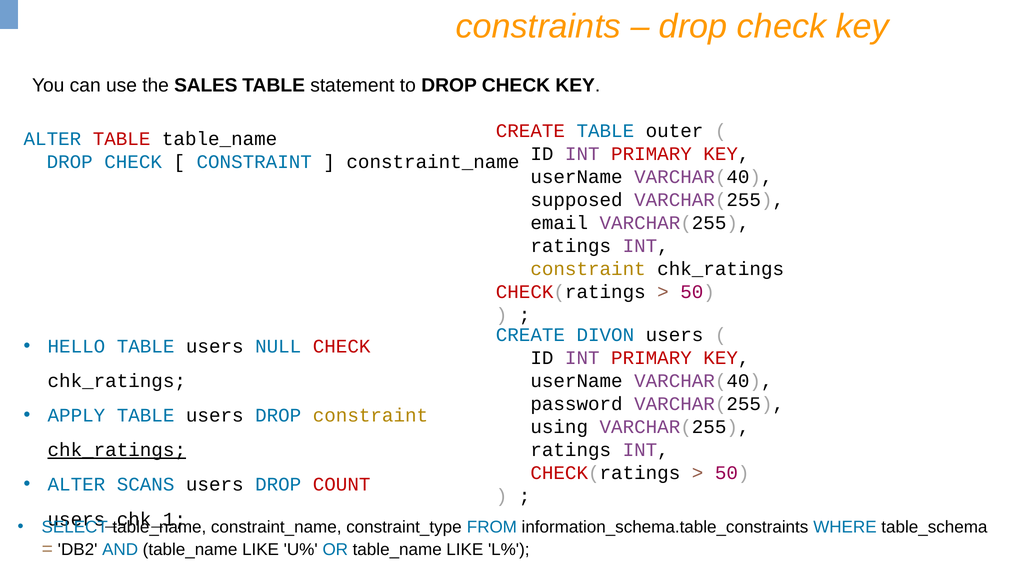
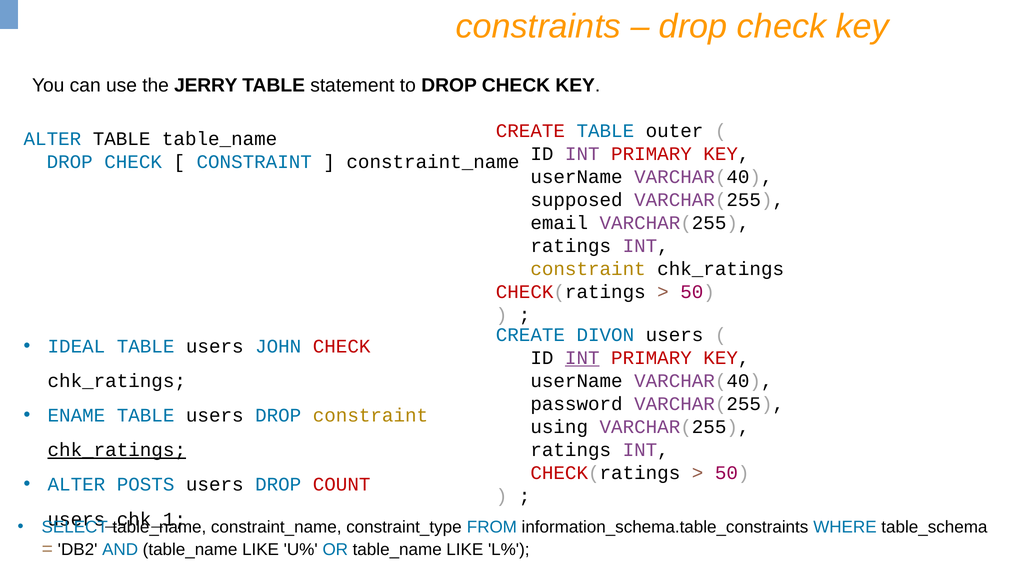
SALES: SALES -> JERRY (206, 85)
TABLE colour: red -> black (122, 139)
HELLO: HELLO -> IDEAL (76, 347)
NULL: NULL -> JOHN (278, 347)
INT underline: none -> present (582, 358)
APPLY: APPLY -> ENAME (76, 416)
SCANS: SCANS -> POSTS (146, 485)
